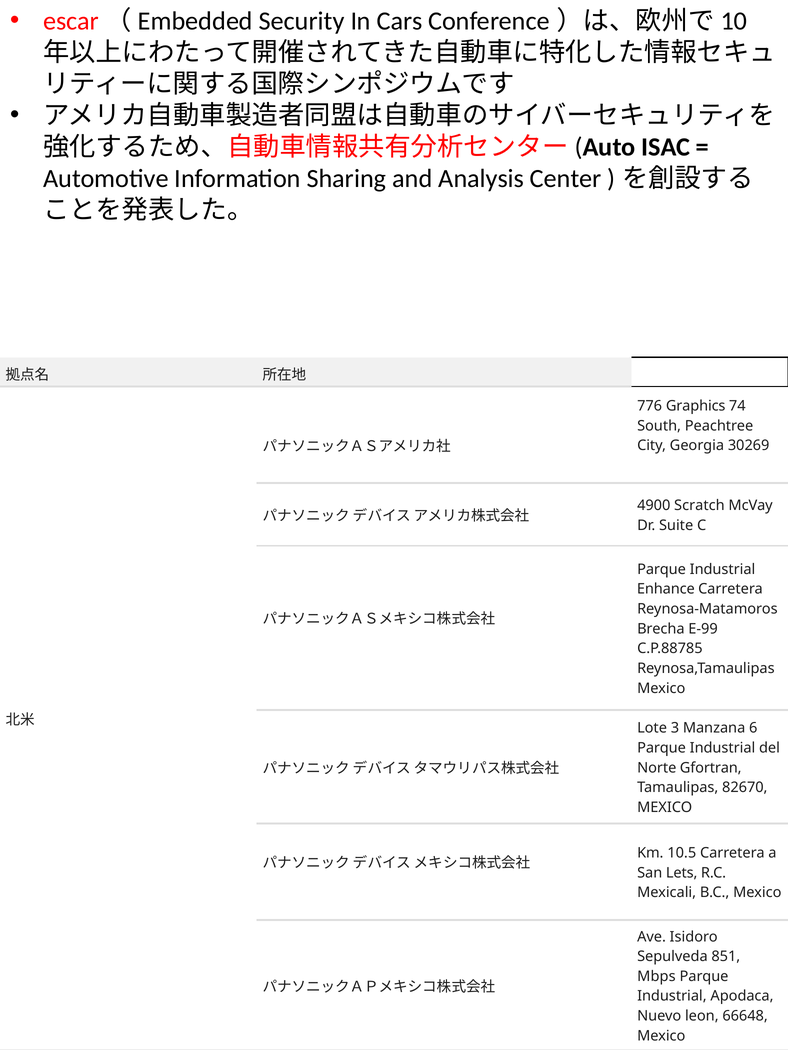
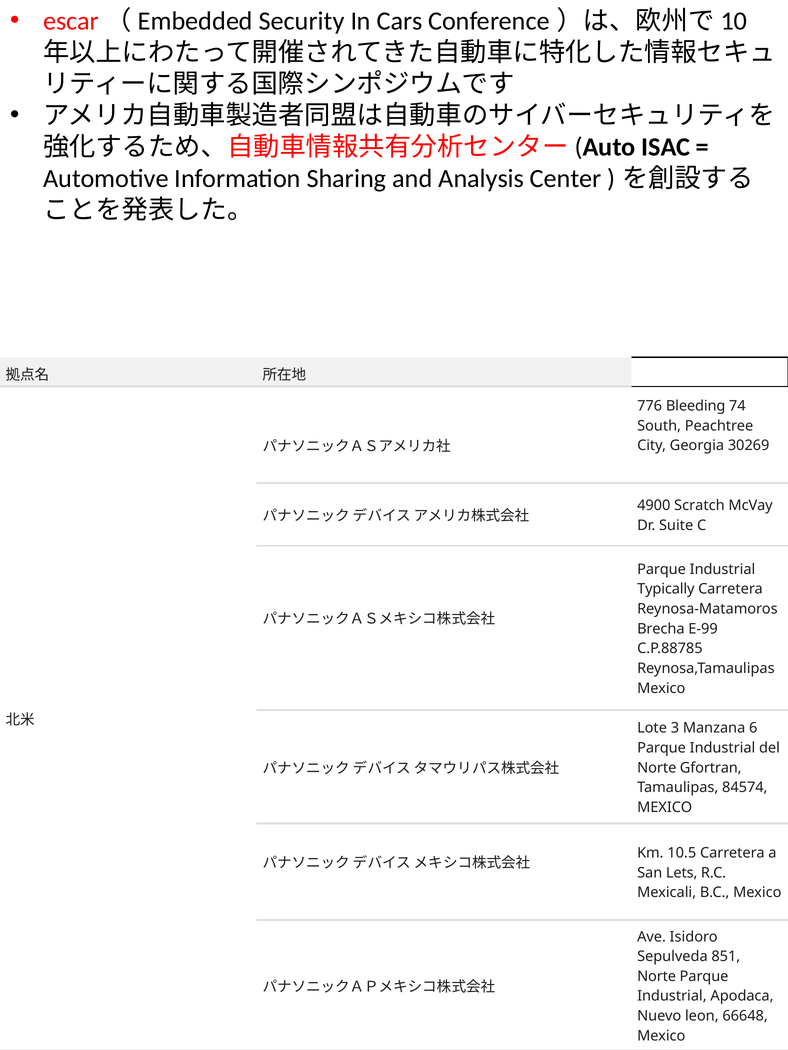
Graphics: Graphics -> Bleeding (696, 406)
Enhance: Enhance -> Typically (666, 590)
82670: 82670 -> 84574 (745, 788)
Mbps: Mbps -> Norte (657, 977)
